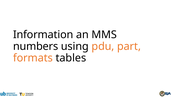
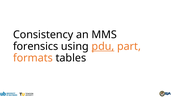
Information: Information -> Consistency (43, 35)
numbers: numbers -> forensics (36, 46)
pdu underline: none -> present (103, 46)
